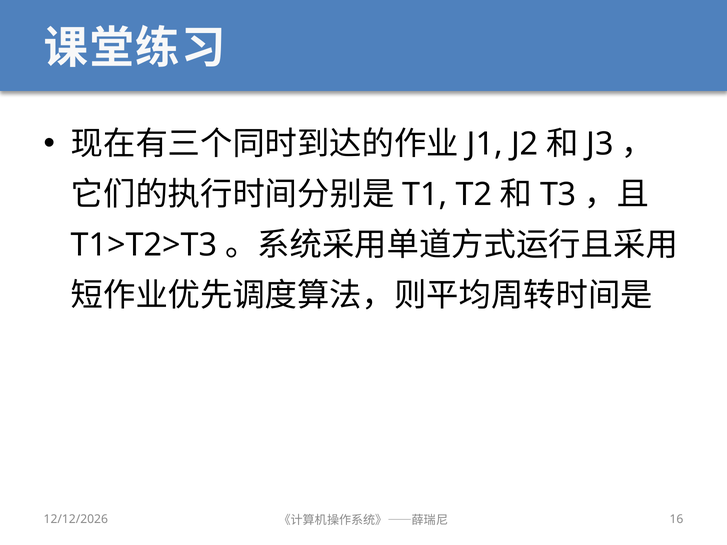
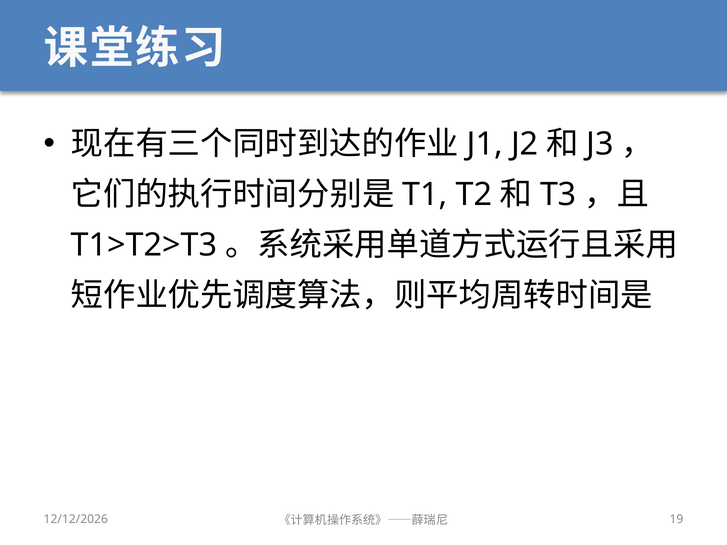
16: 16 -> 19 (676, 520)
